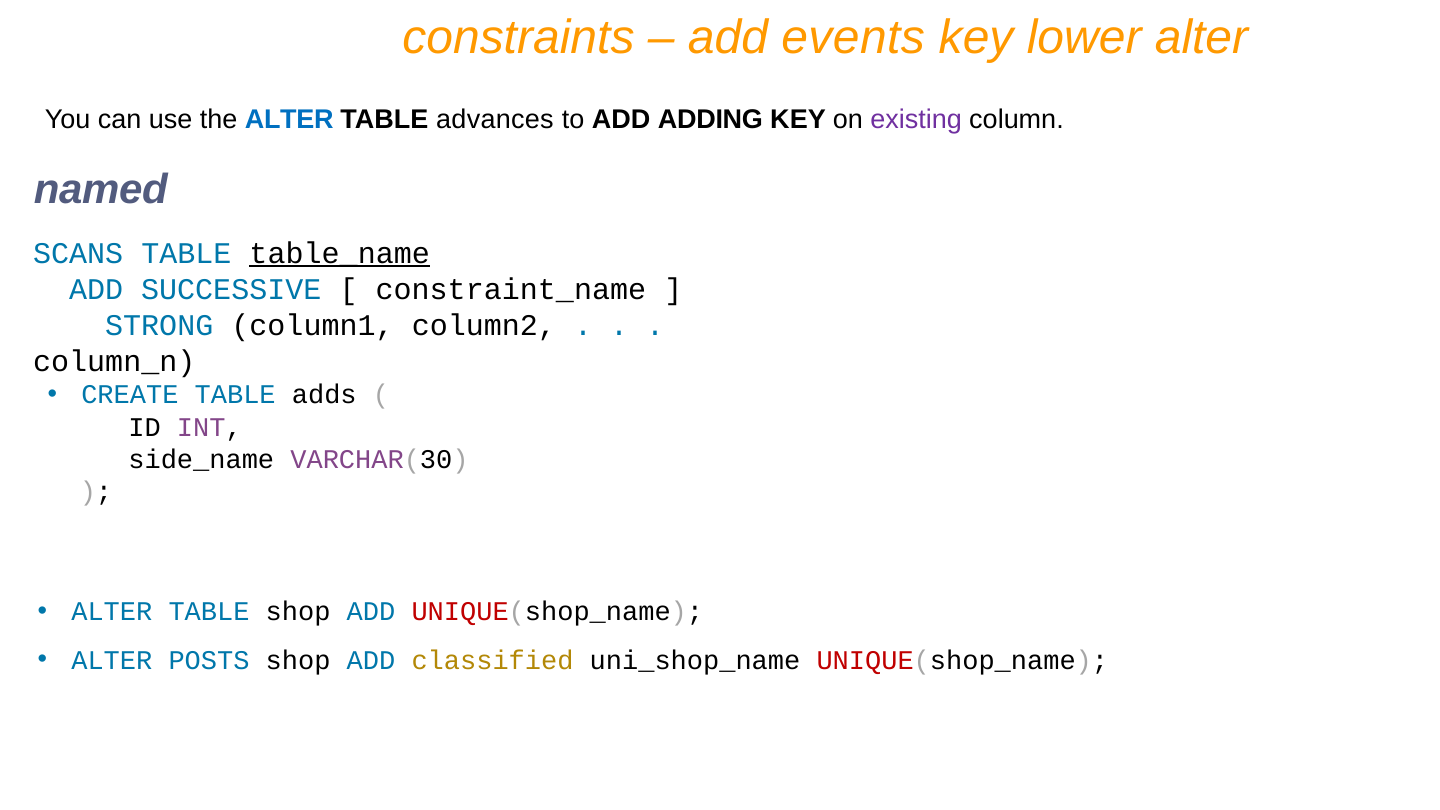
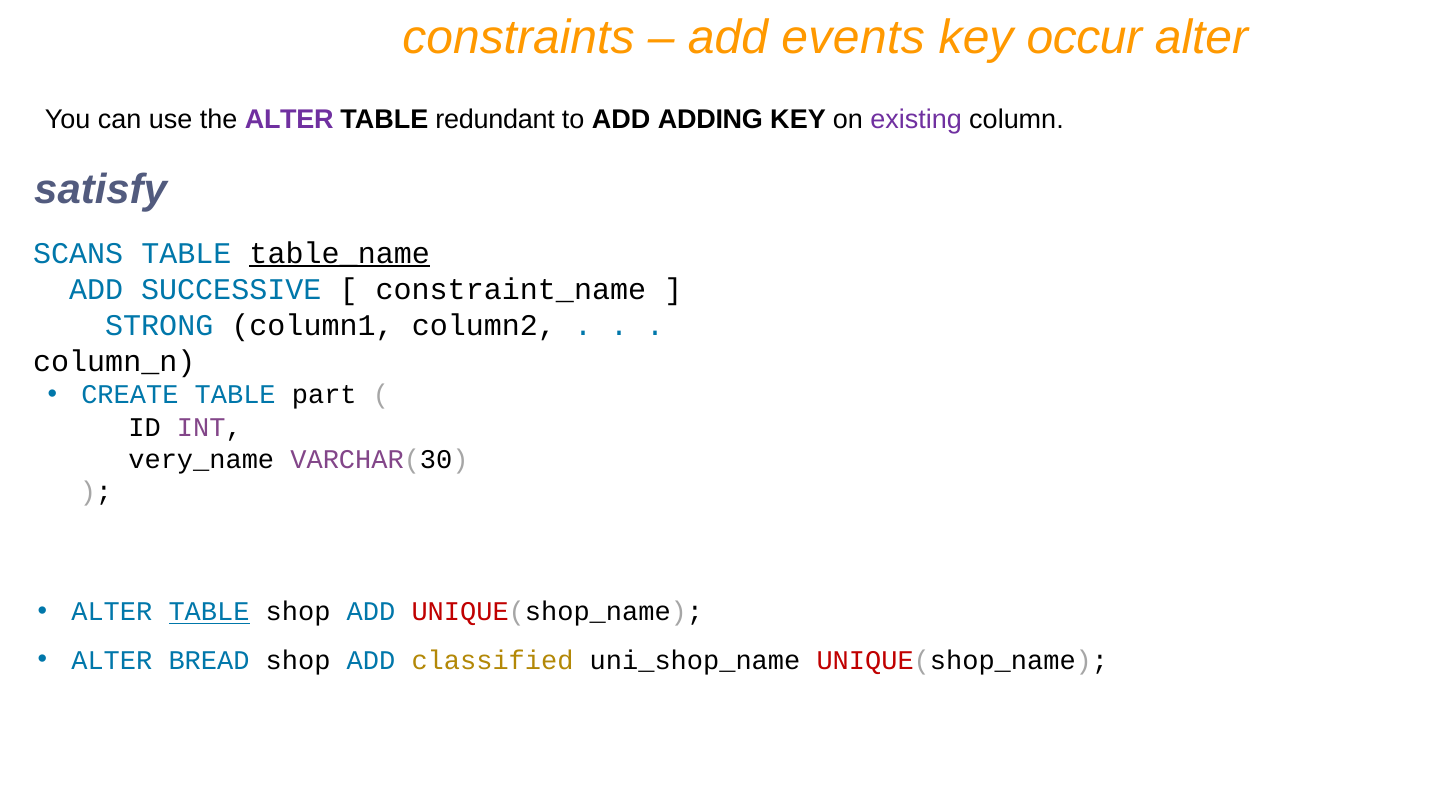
lower: lower -> occur (1084, 37)
ALTER colour: blue -> purple (289, 120)
advances: advances -> redundant (495, 120)
named: named -> satisfy (101, 190)
adds: adds -> part (324, 395)
side_name: side_name -> very_name (201, 460)
TABLE underline: none -> present (209, 612)
POSTS: POSTS -> BREAD (209, 660)
